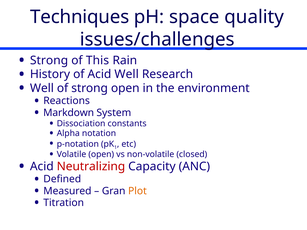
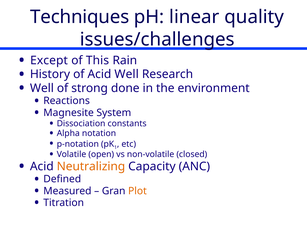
space: space -> linear (194, 17)
Strong: Strong -> Except (49, 60)
strong open: open -> done (125, 88)
Markdown: Markdown -> Magnesite (69, 113)
Neutralizing colour: red -> orange (91, 167)
